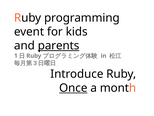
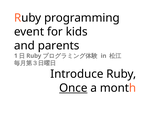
parents underline: present -> none (59, 45)
